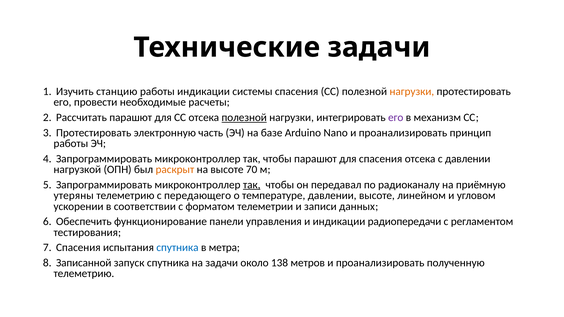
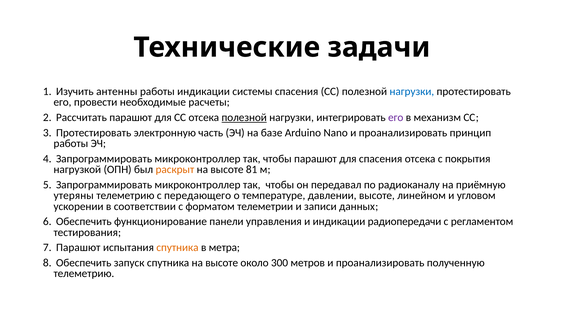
станцию: станцию -> антенны (117, 92)
нагрузки colour: orange -> blue (412, 92)
с давлении: давлении -> покрытия (468, 159)
70: 70 -> 81 (252, 170)
так underline: present -> none (252, 185)
Спасения: Спасения -> Парашют (78, 248)
спутника colour: blue -> orange (177, 248)
Записанной: Записанной -> Обеспечить (84, 263)
спутника на задачи: задачи -> высоте (222, 263)
138: 138 -> 300 (280, 263)
